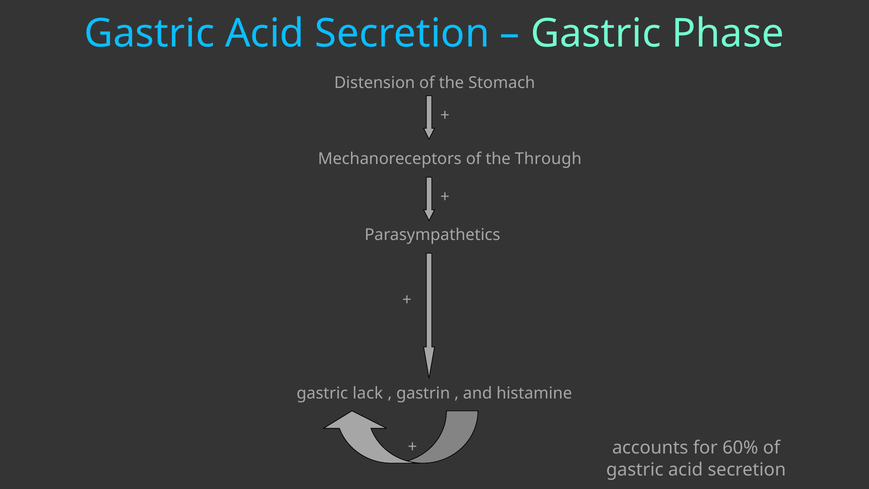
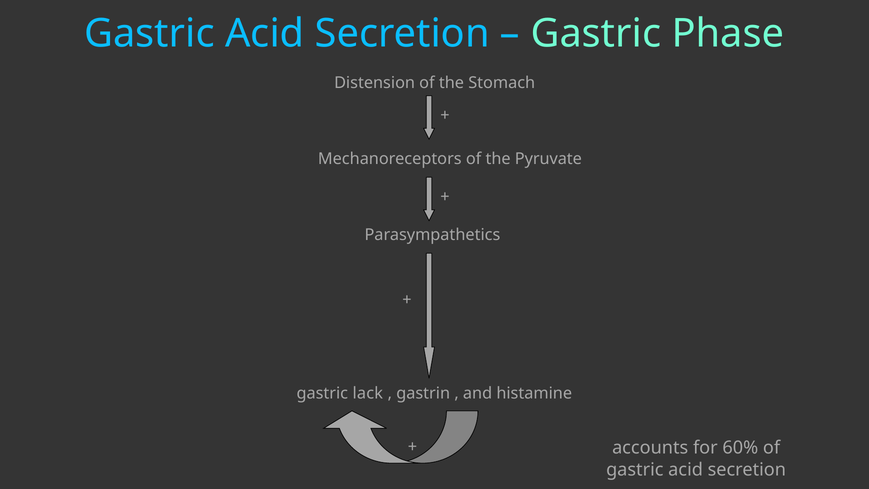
Through: Through -> Pyruvate (548, 159)
